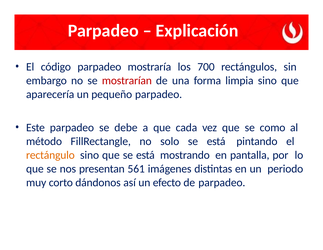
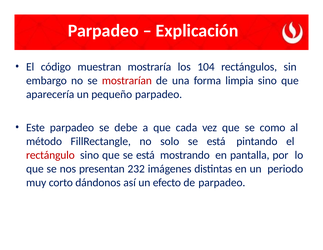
código parpadeo: parpadeo -> muestran (99, 67)
700: 700 -> 104 (206, 67)
rectángulo colour: orange -> red (50, 155)
561: 561 -> 232 (136, 169)
